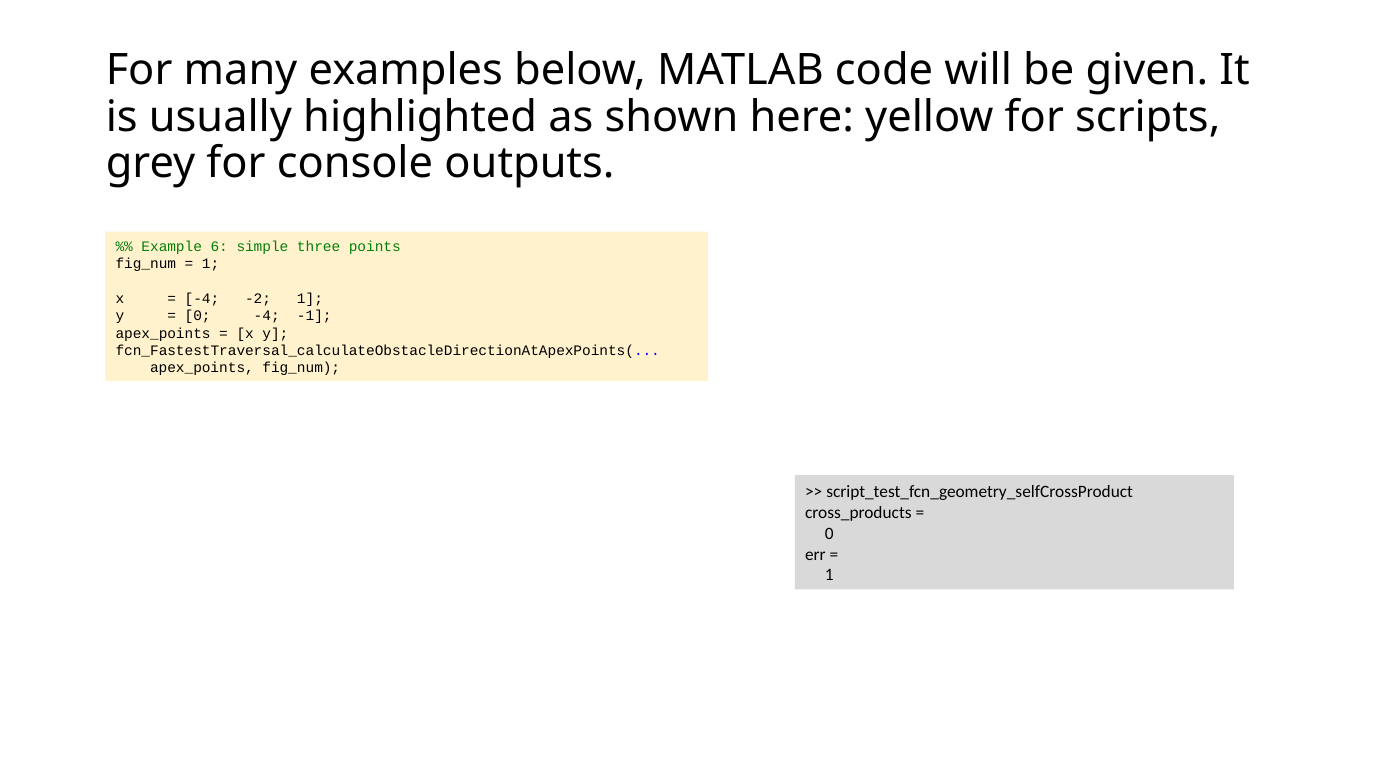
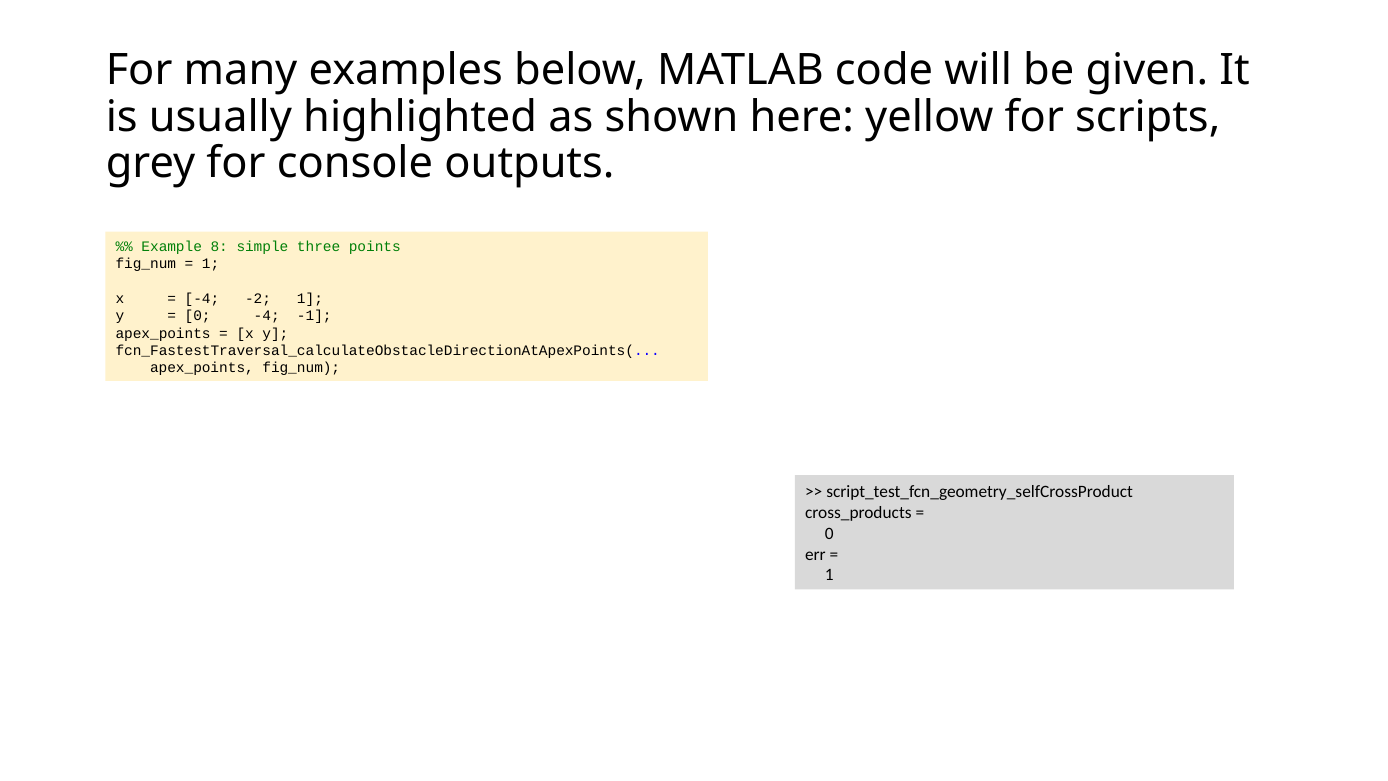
6: 6 -> 8 (219, 246)
